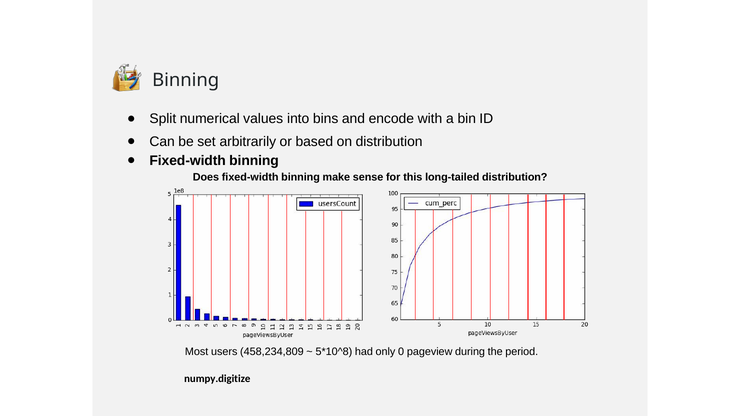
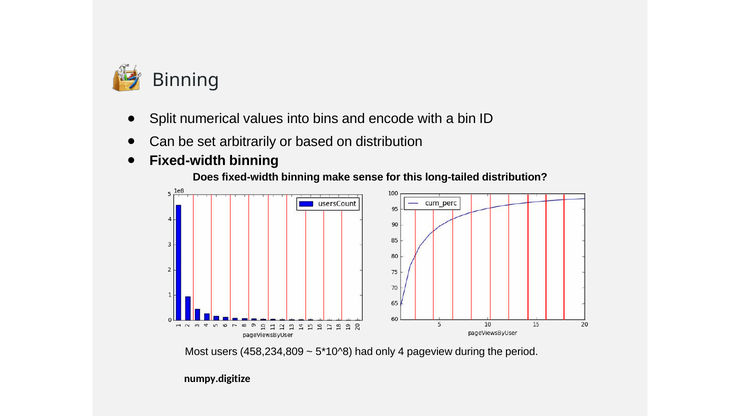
0: 0 -> 4 (401, 352)
